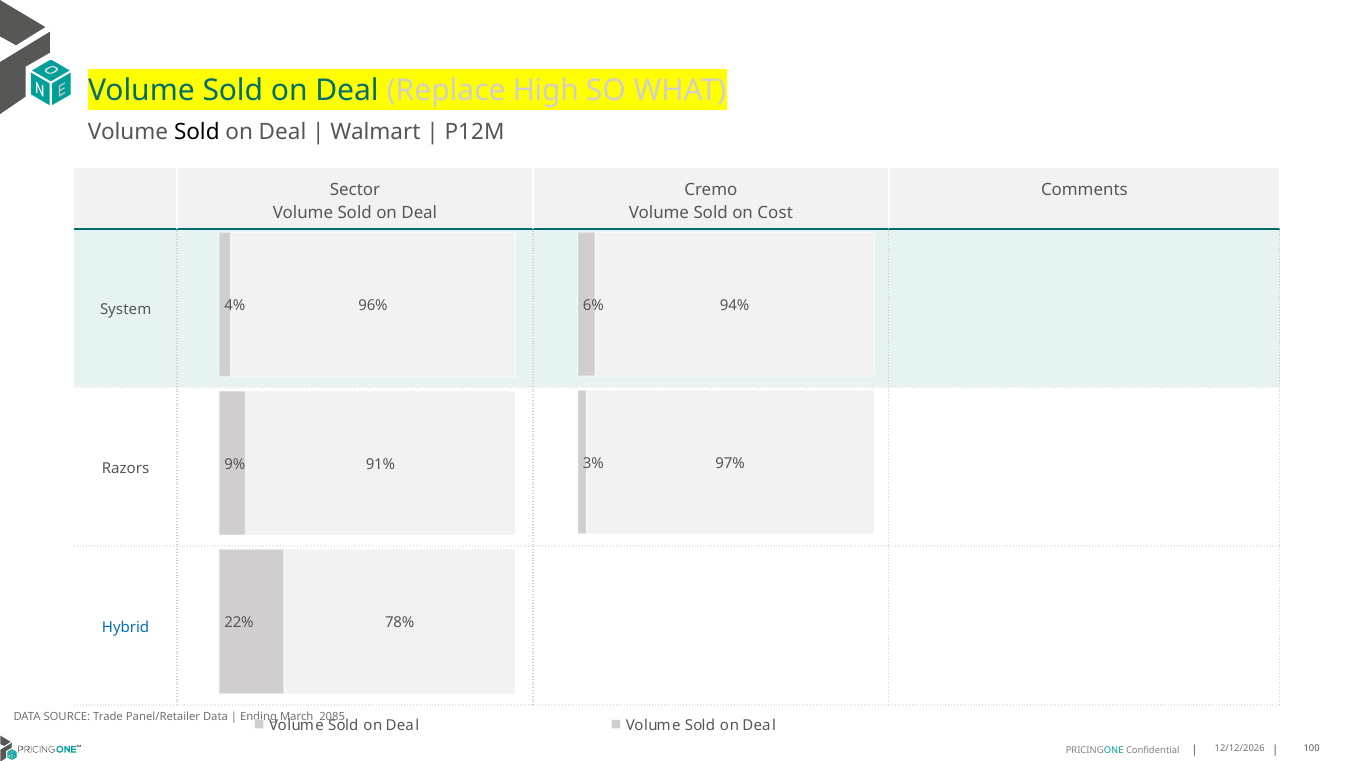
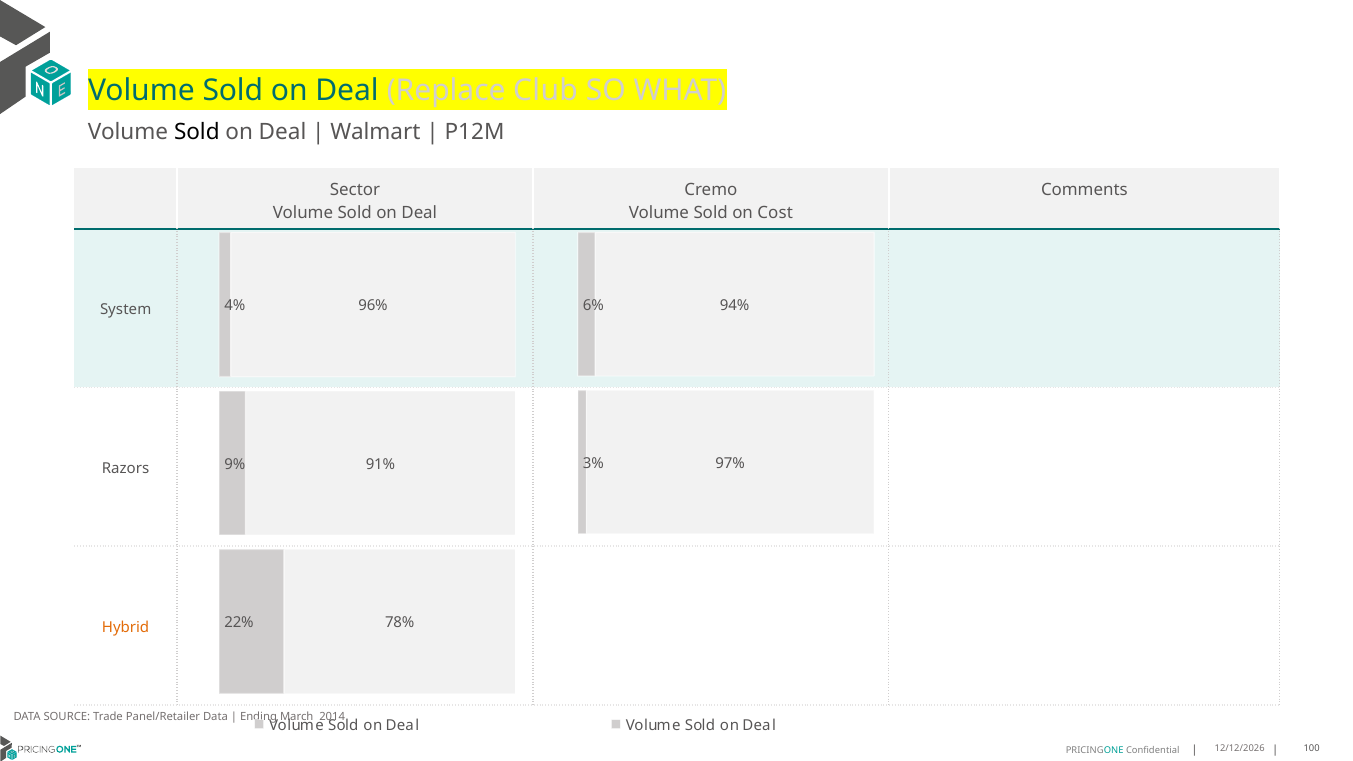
High: High -> Club (546, 91)
Hybrid colour: blue -> orange (126, 627)
2085: 2085 -> 2014 (332, 717)
